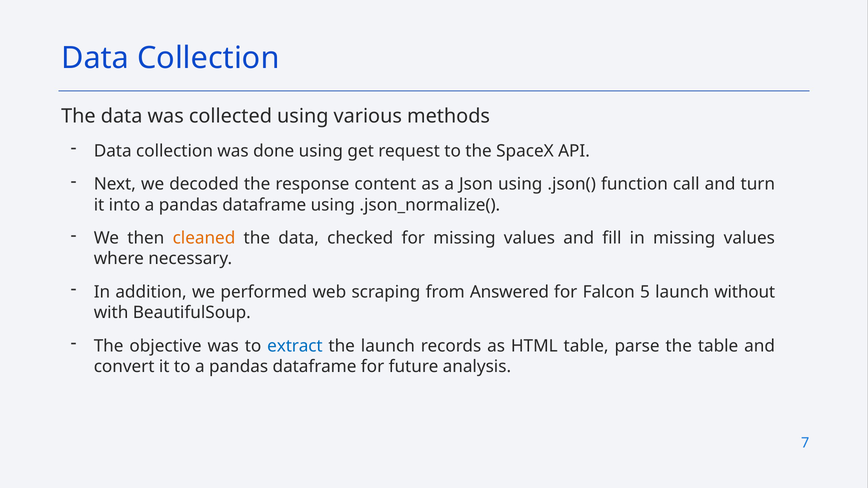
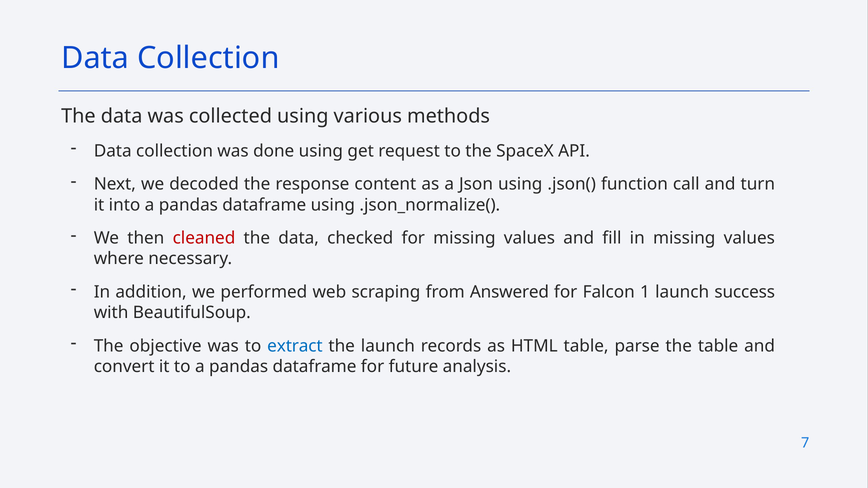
cleaned colour: orange -> red (204, 238)
5: 5 -> 1 (645, 292)
without: without -> success (745, 292)
